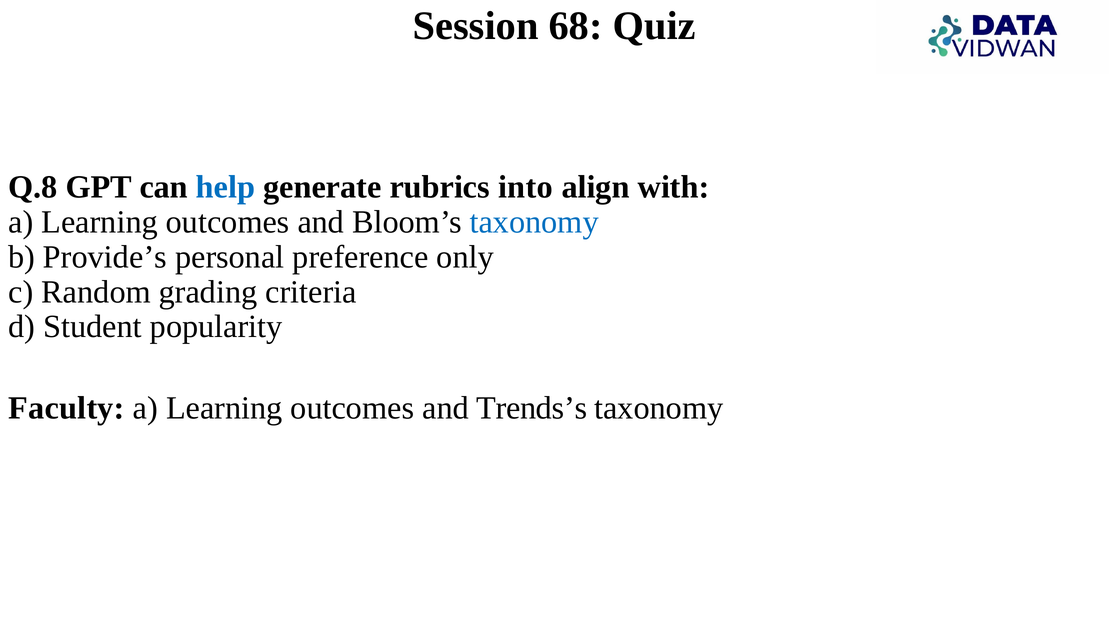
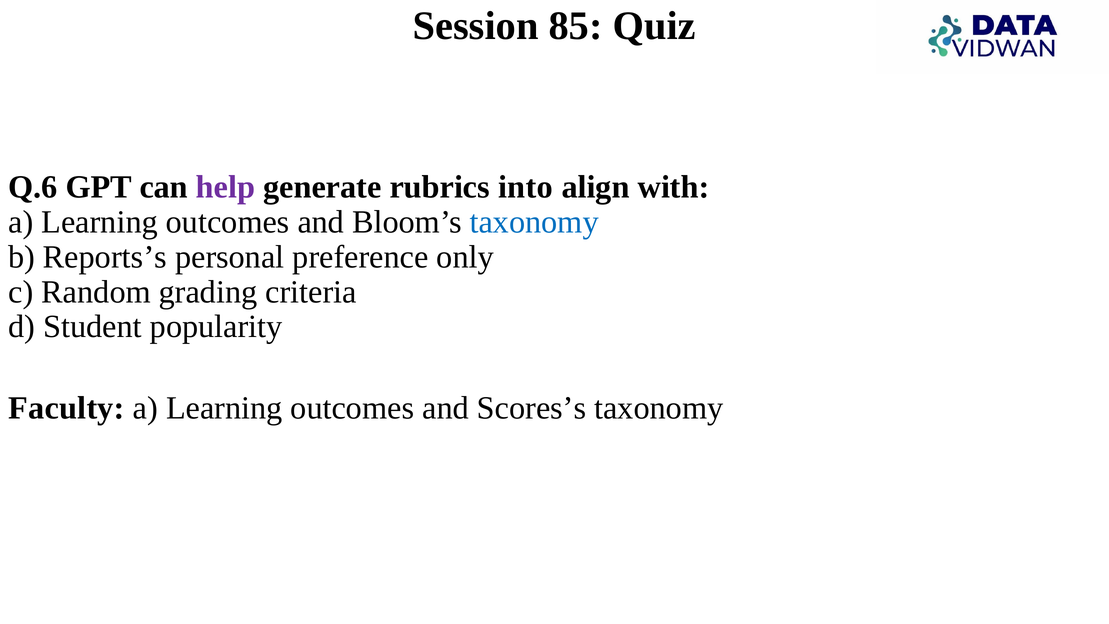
68: 68 -> 85 (576, 26)
Q.8: Q.8 -> Q.6 (33, 187)
help colour: blue -> purple (226, 187)
Provide’s: Provide’s -> Reports’s (105, 257)
Trends’s: Trends’s -> Scores’s (532, 408)
